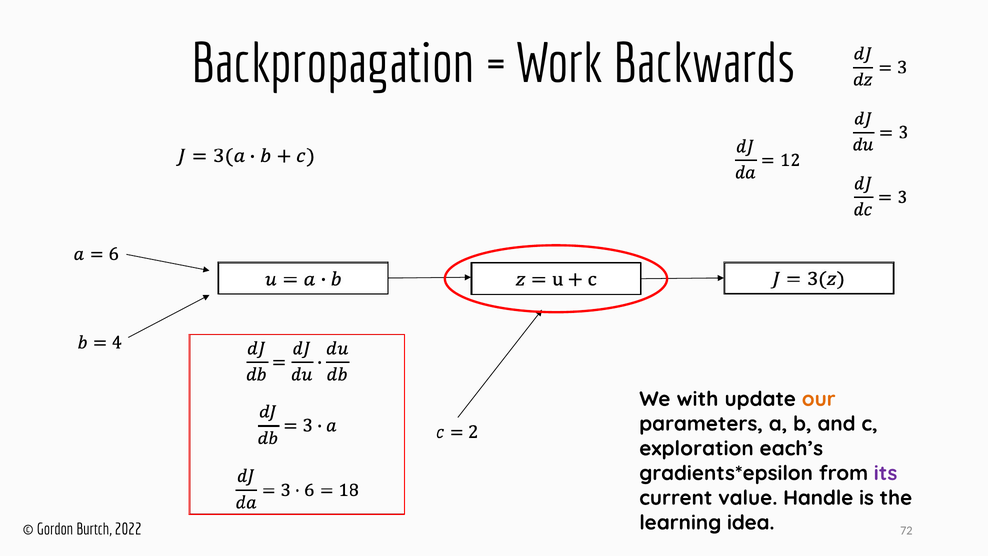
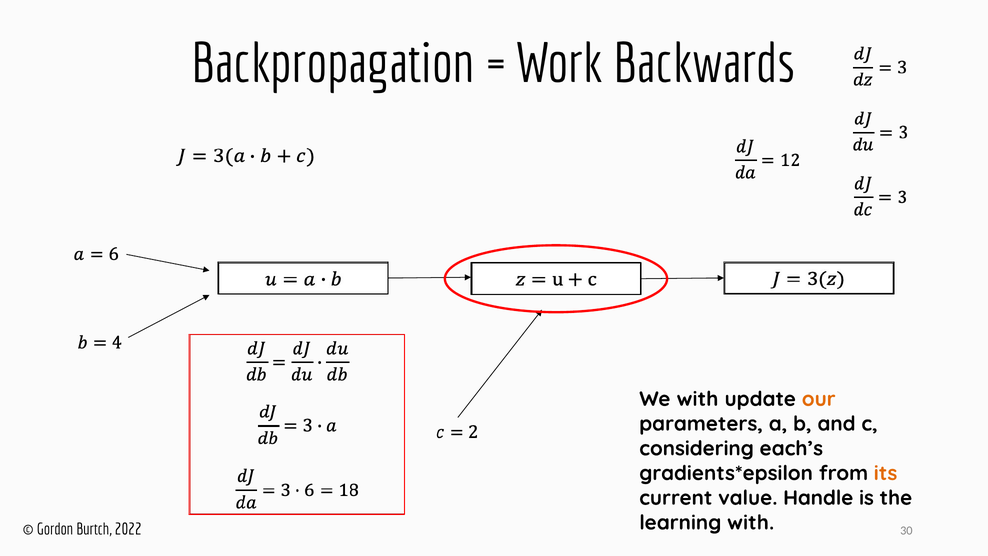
exploration: exploration -> considering (697, 448)
its colour: purple -> orange (886, 473)
learning idea: idea -> with (751, 522)
72: 72 -> 30 (906, 531)
